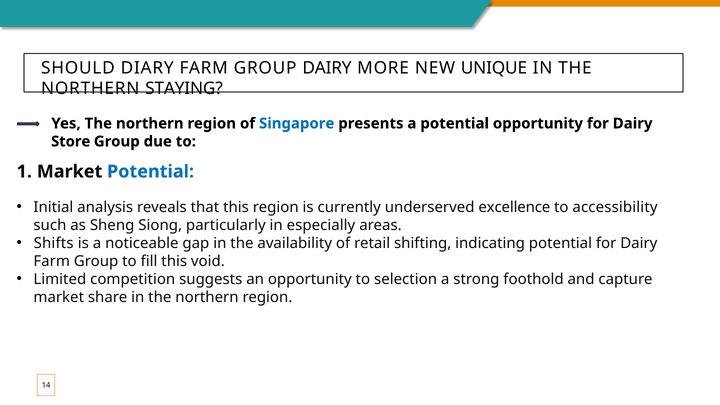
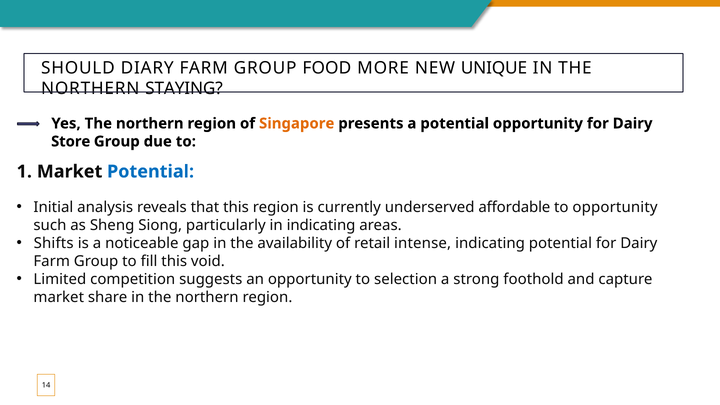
GROUP DAIRY: DAIRY -> FOOD (327, 68)
Singapore colour: blue -> orange (297, 123)
excellence: excellence -> affordable (514, 207)
to accessibility: accessibility -> opportunity (615, 207)
in especially: especially -> indicating (321, 225)
shifting: shifting -> intense (423, 243)
